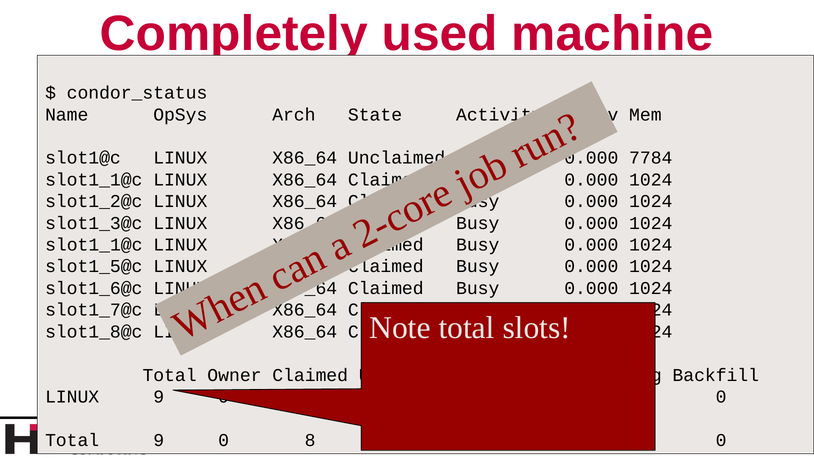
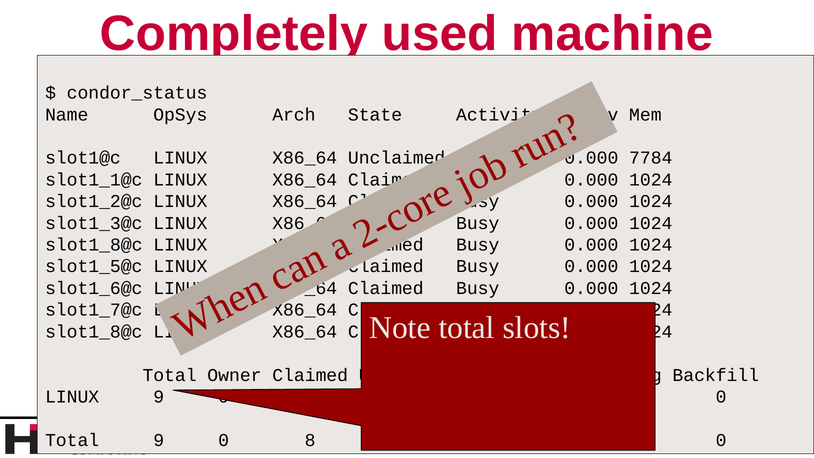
slot1_1@c: slot1_1@c -> slot1_8@c (94, 245)
